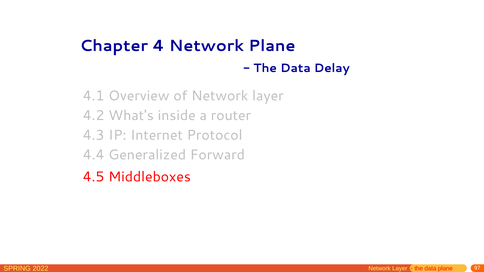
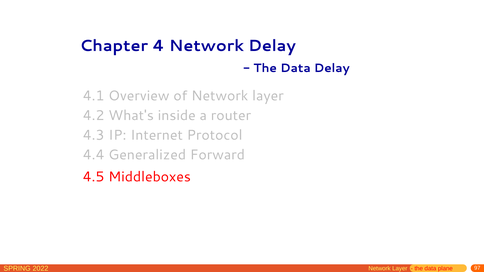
Network Plane: Plane -> Delay (272, 46)
